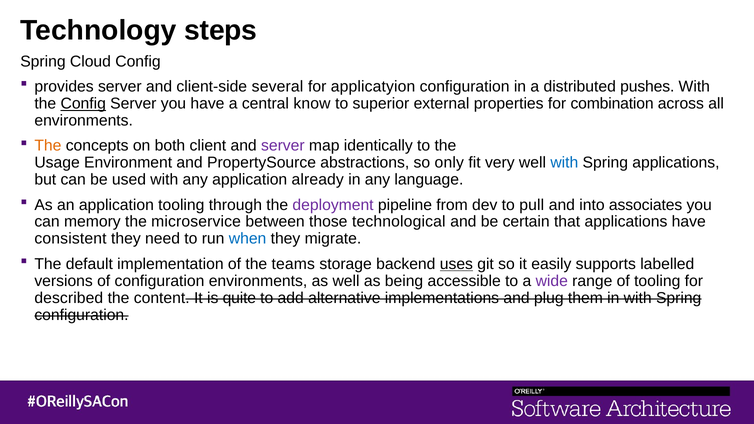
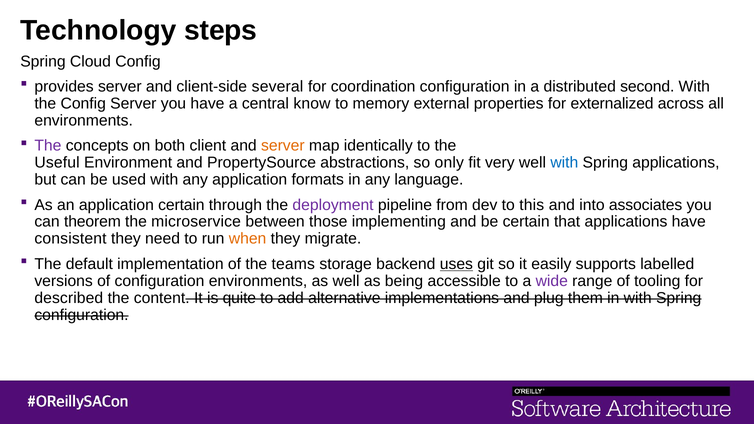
applicatyion: applicatyion -> coordination (373, 87)
pushes: pushes -> second (647, 87)
Config underline: present -> none (83, 104)
superior: superior -> memory (381, 104)
combination: combination -> externalized (612, 104)
The colour: orange -> purple (48, 146)
server colour: purple -> orange (283, 146)
Usage: Usage -> Useful (57, 163)
already: already -> formats (318, 180)
application tooling: tooling -> certain (181, 205)
pull: pull -> this (532, 205)
memory: memory -> theorem (92, 222)
technological: technological -> implementing (399, 222)
when colour: blue -> orange (248, 239)
